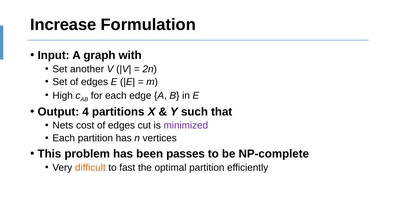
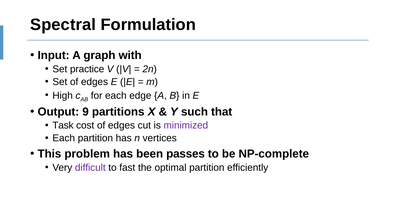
Increase: Increase -> Spectral (63, 25)
another: another -> practice (87, 69)
4: 4 -> 9 (86, 112)
Nets: Nets -> Task (63, 125)
difficult colour: orange -> purple (90, 167)
